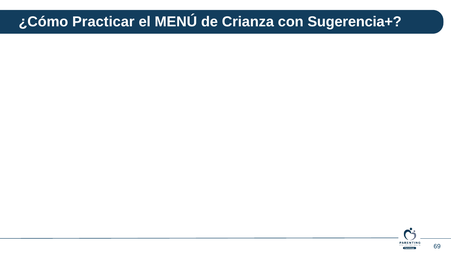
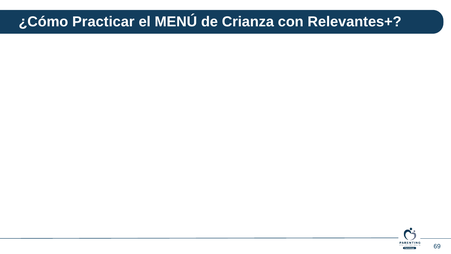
Sugerencia+: Sugerencia+ -> Relevantes+ (355, 22)
